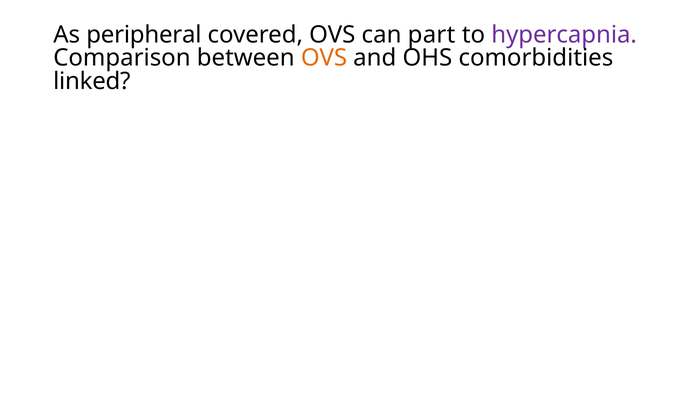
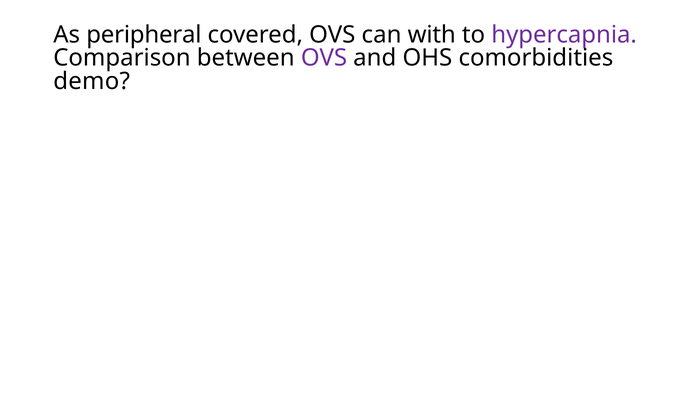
part: part -> with (432, 35)
OVS colour: orange -> purple (324, 58)
linked: linked -> demo (92, 81)
